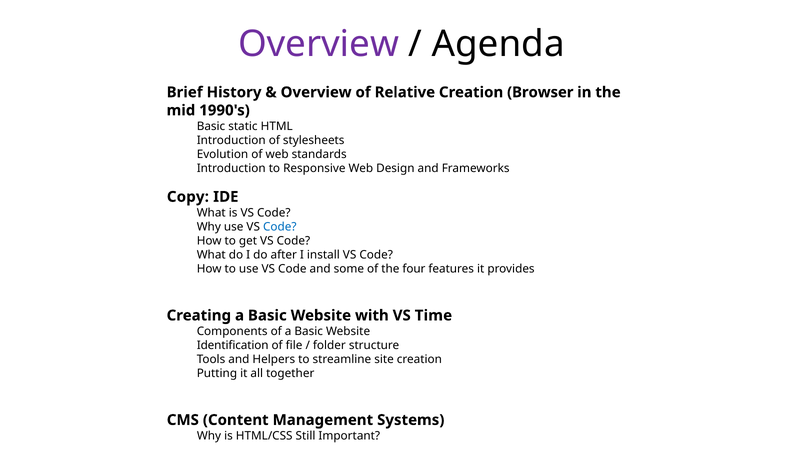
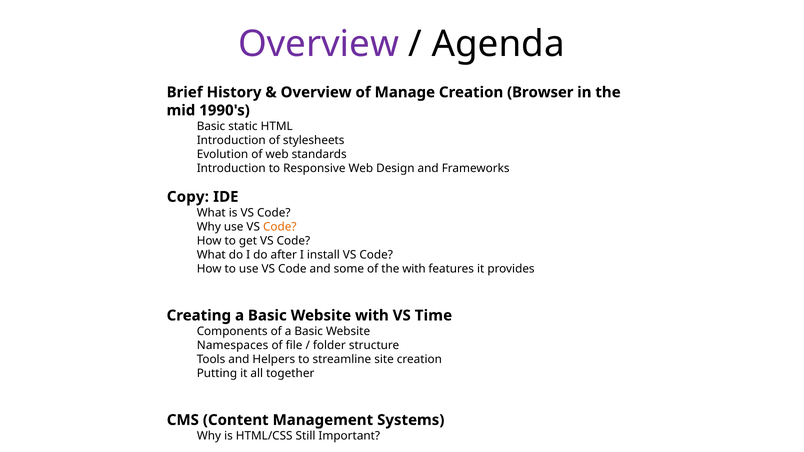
Relative: Relative -> Manage (405, 92)
Code colour: blue -> orange (280, 227)
the four: four -> with (414, 269)
Identification: Identification -> Namespaces (233, 346)
